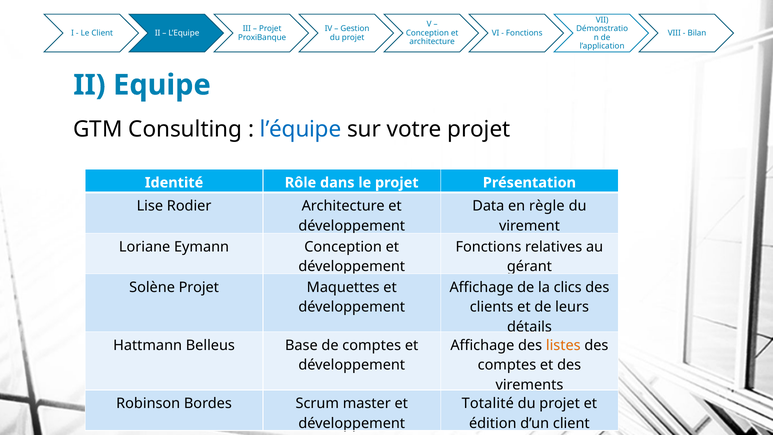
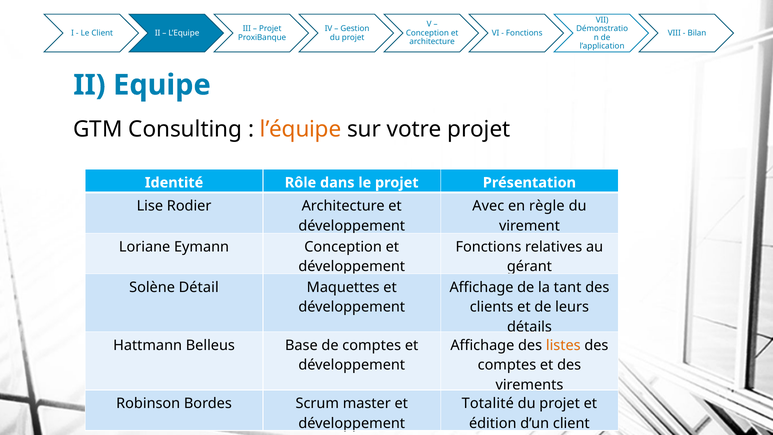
l’équipe colour: blue -> orange (301, 129)
Data: Data -> Avec (488, 206)
Solène Projet: Projet -> Détail (199, 287)
clics: clics -> tant (568, 287)
